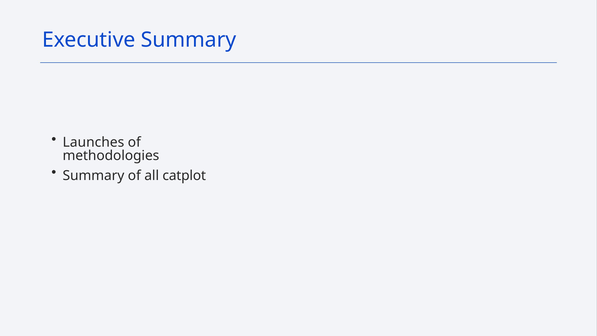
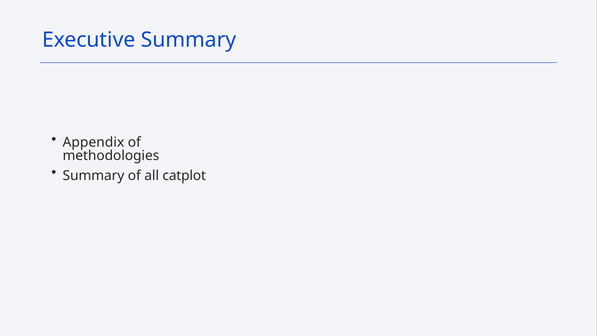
Launches: Launches -> Appendix (93, 142)
